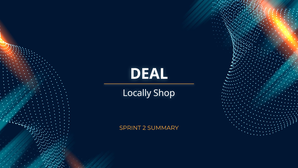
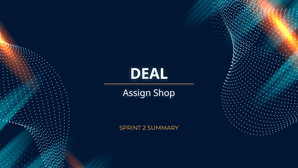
Locally: Locally -> Assign (137, 93)
